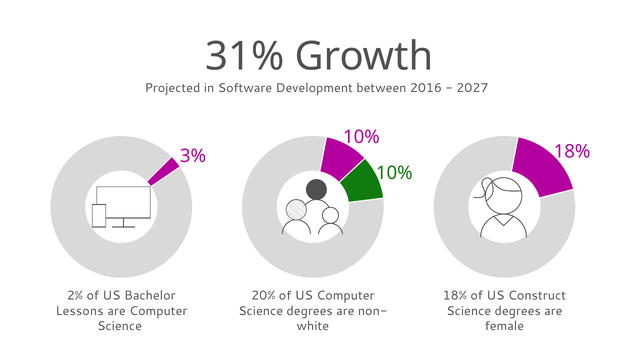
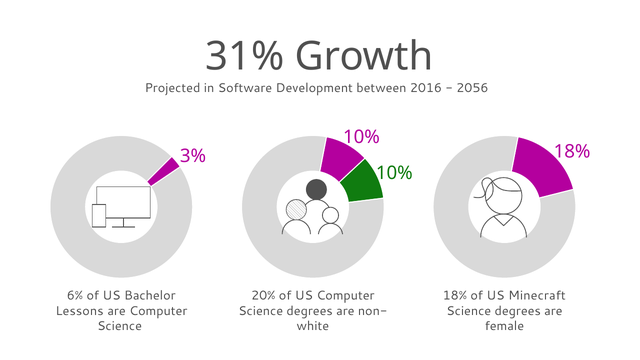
2027: 2027 -> 2056 (472, 88)
2%: 2% -> 6% (75, 296)
Construct: Construct -> Minecraft (537, 296)
